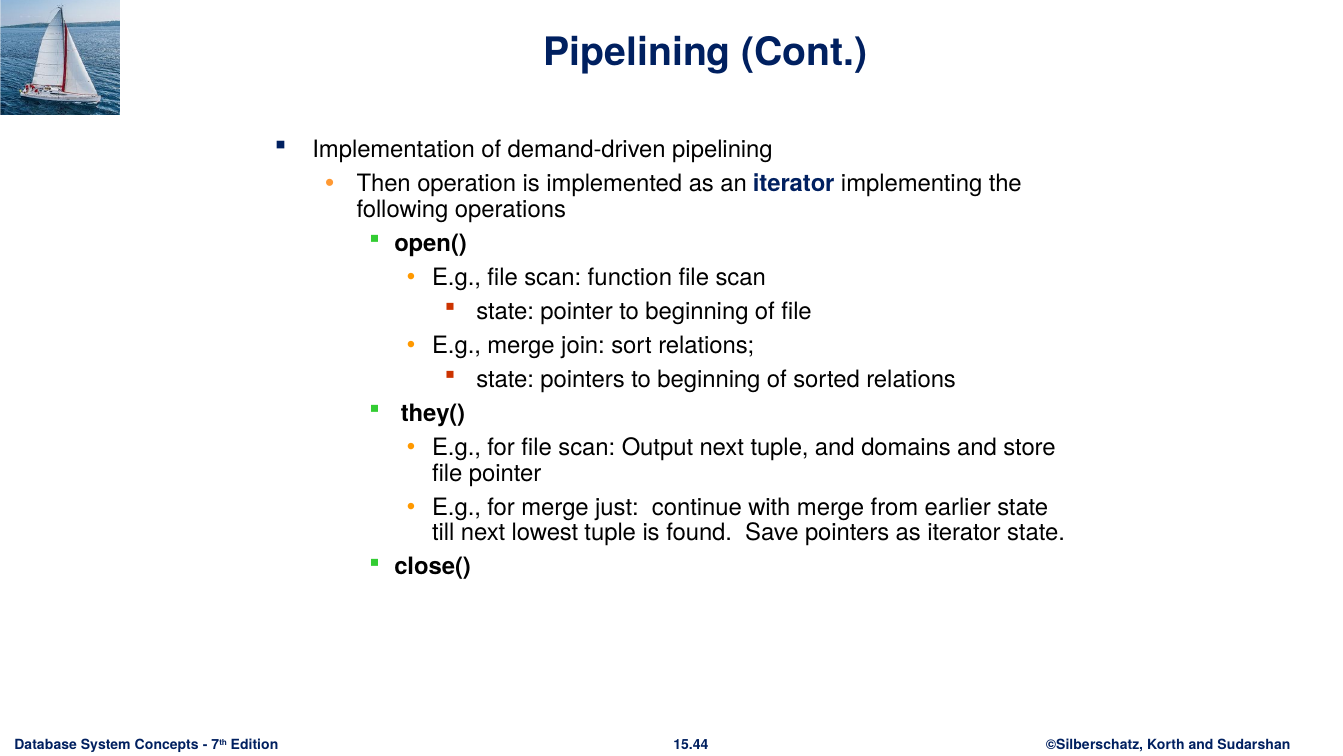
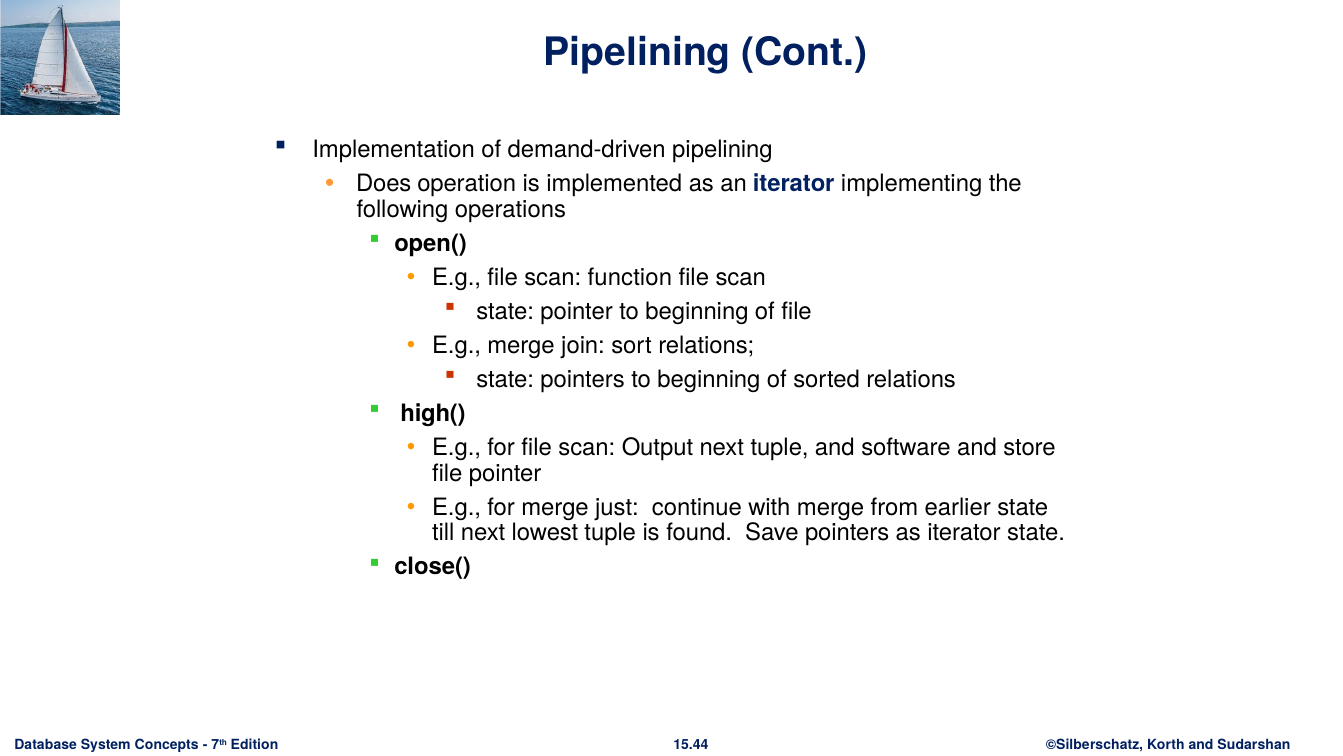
Then: Then -> Does (384, 184)
they(: they( -> high( (433, 413)
domains: domains -> software (906, 447)
